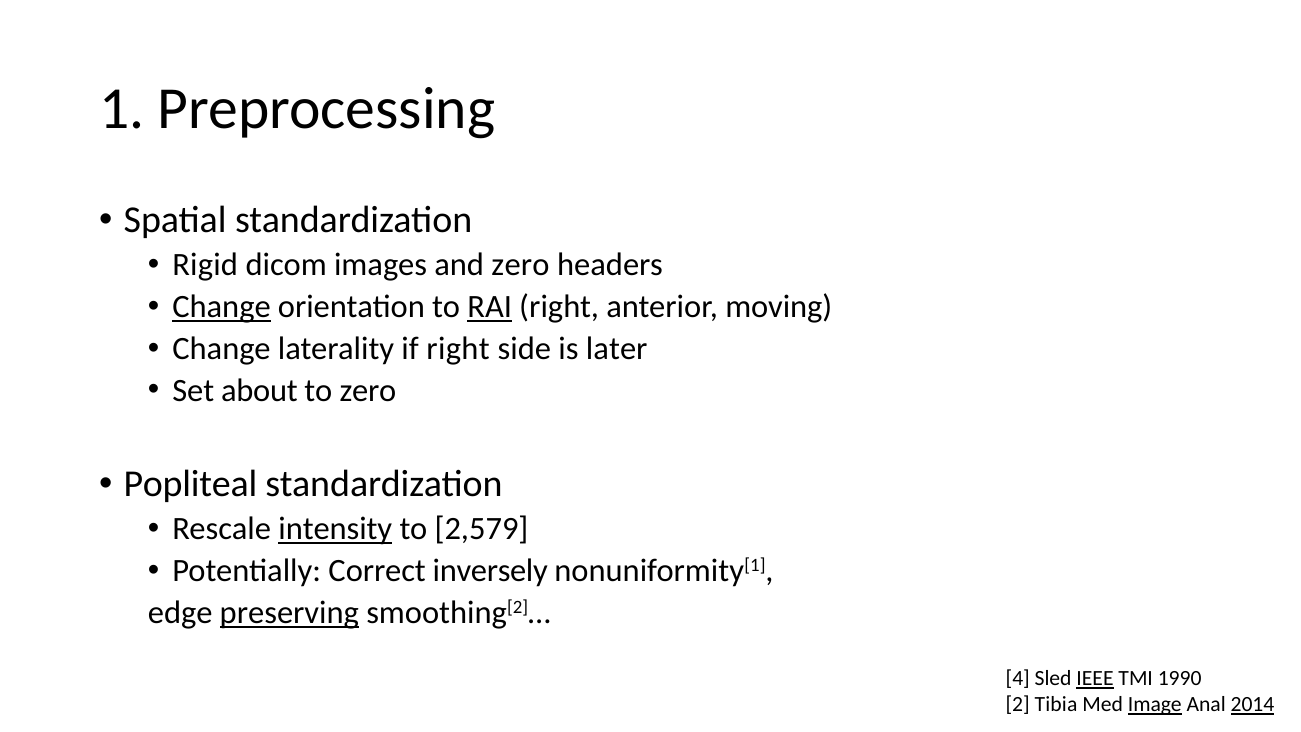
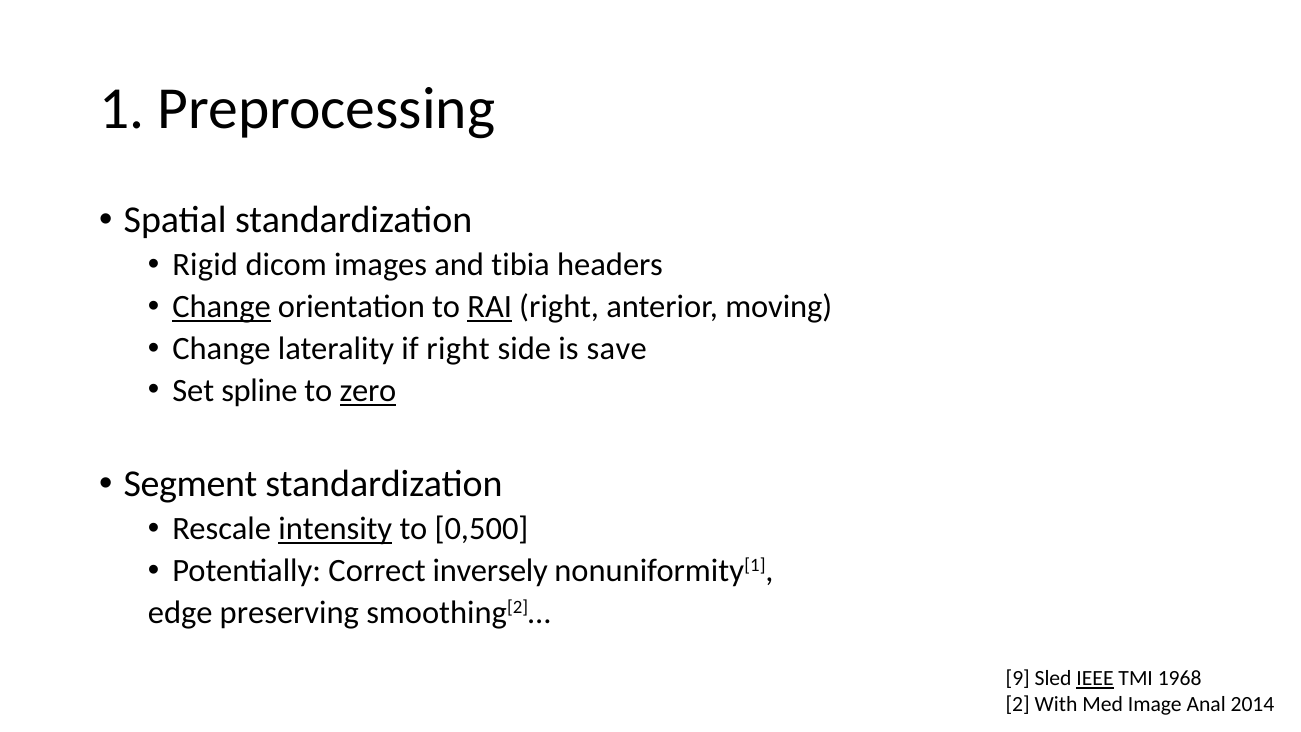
and zero: zero -> tibia (521, 265)
later: later -> save (617, 349)
about: about -> spline (259, 390)
zero underline: none -> present (368, 390)
Popliteal: Popliteal -> Segment (190, 484)
2,579: 2,579 -> 0,500 (482, 529)
preserving underline: present -> none (289, 612)
4: 4 -> 9 (1018, 678)
1990: 1990 -> 1968 (1180, 678)
Tibia: Tibia -> With (1056, 704)
Image underline: present -> none (1155, 704)
2014 underline: present -> none (1252, 704)
